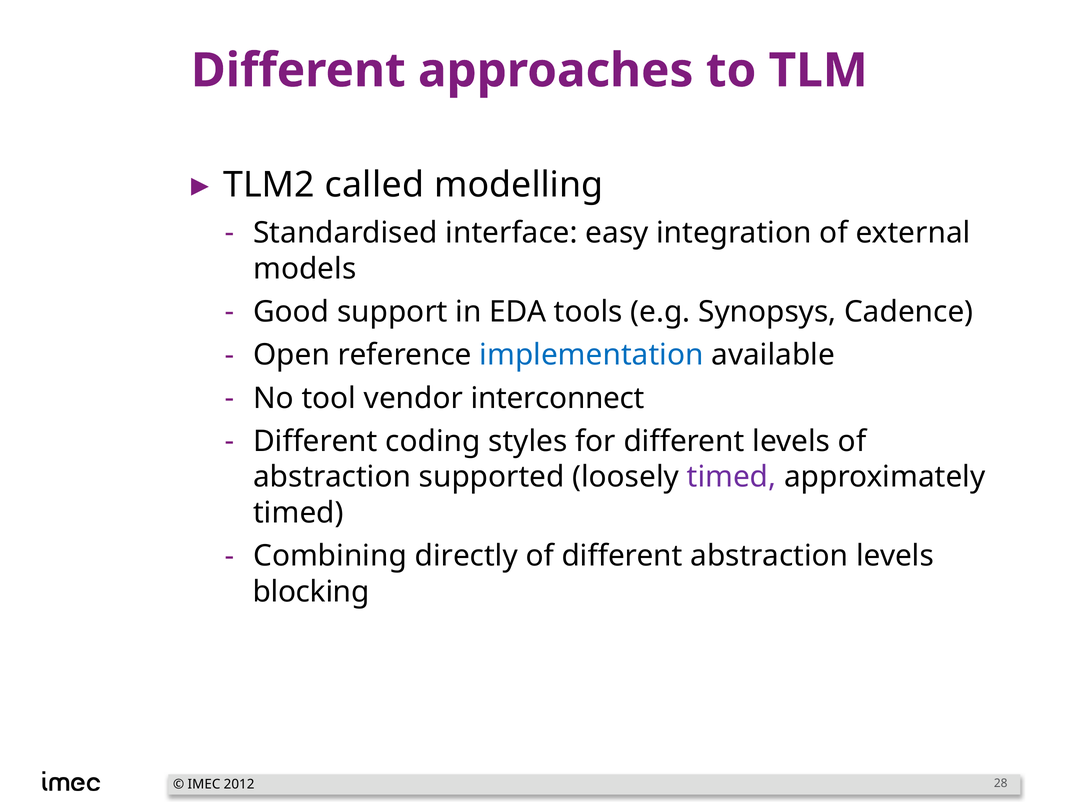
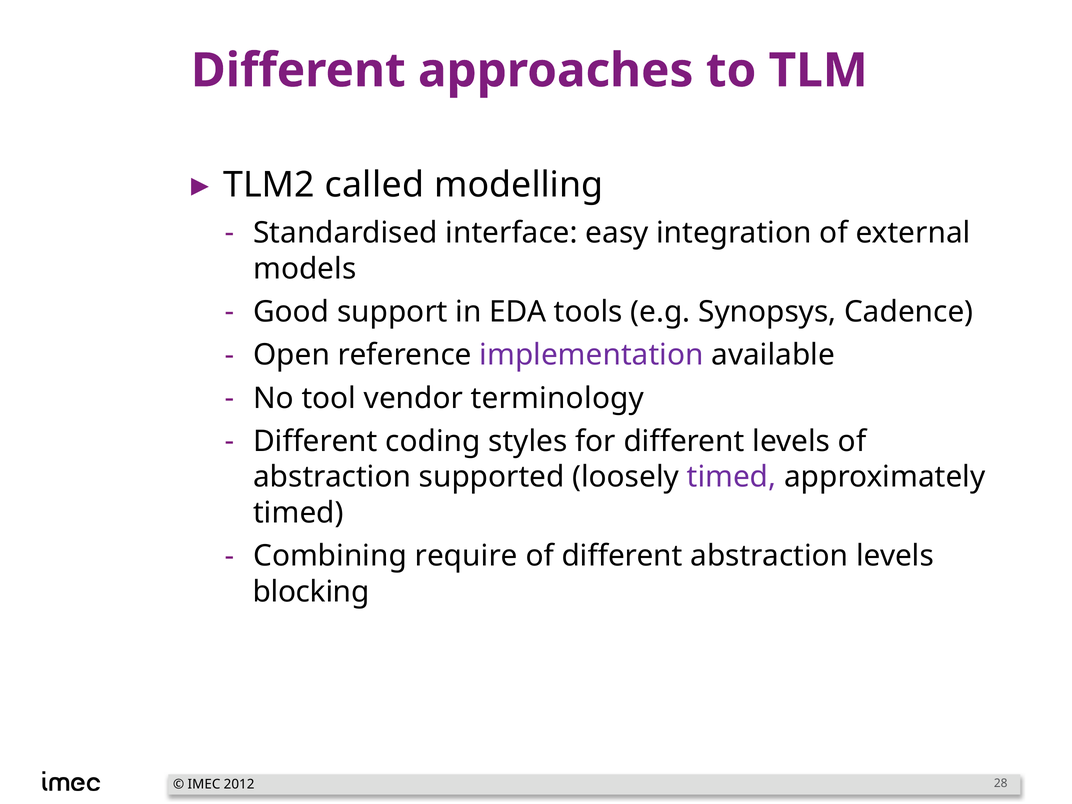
implementation colour: blue -> purple (592, 355)
interconnect: interconnect -> terminology (557, 398)
directly: directly -> require (466, 556)
